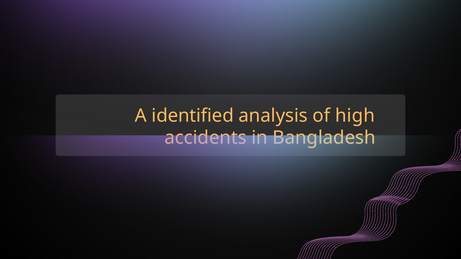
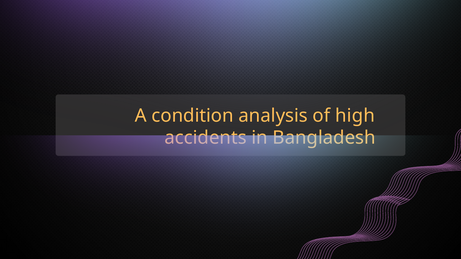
identified: identified -> condition (193, 116)
